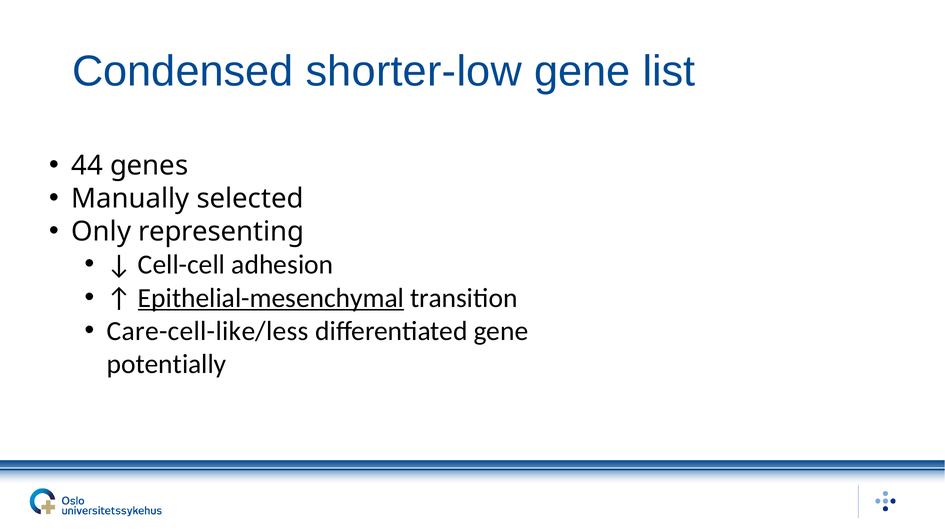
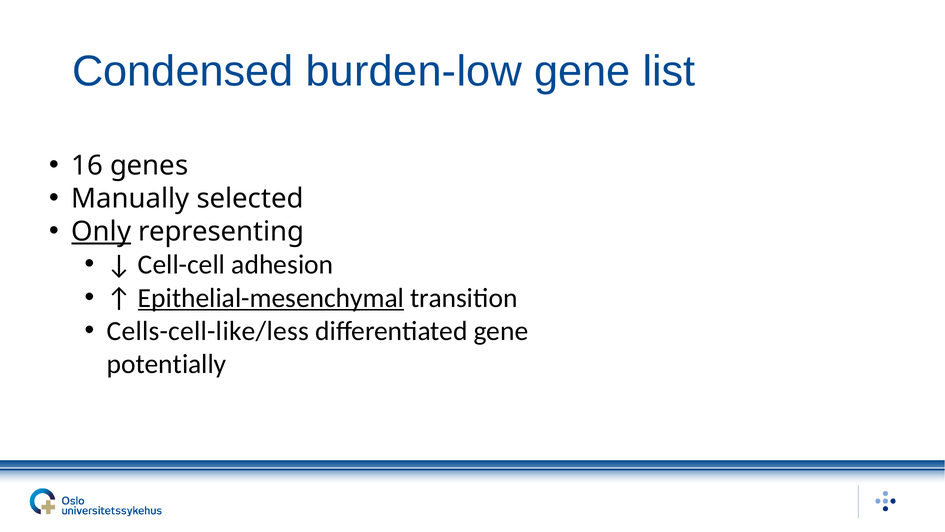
shorter-low: shorter-low -> burden-low (414, 71)
44: 44 -> 16 (87, 165)
Only underline: none -> present (101, 231)
Care-cell-like/less: Care-cell-like/less -> Cells-cell-like/less (208, 331)
